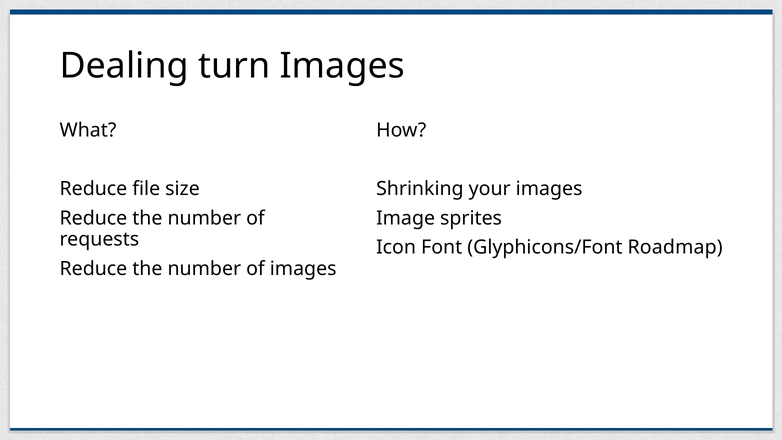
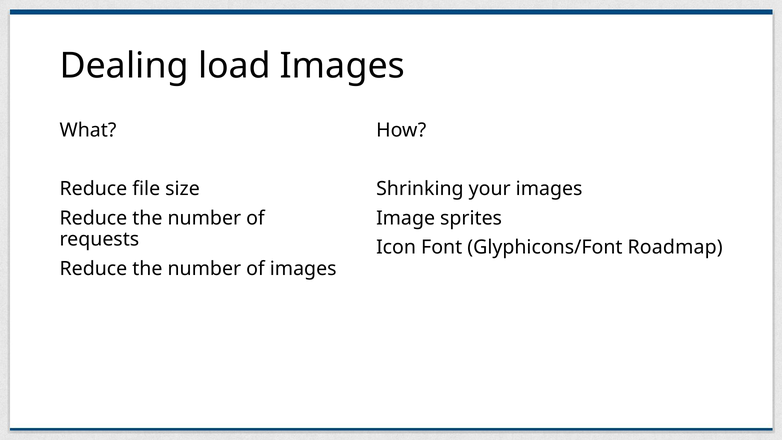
turn: turn -> load (234, 66)
